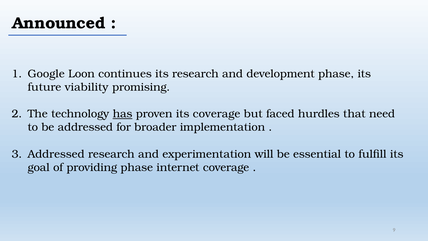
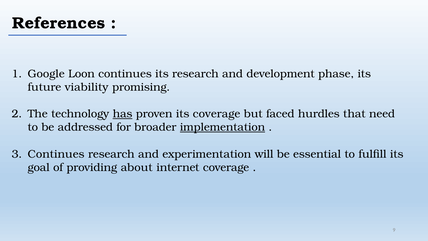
Announced: Announced -> References (59, 23)
implementation underline: none -> present (222, 127)
Addressed: Addressed -> Continues (56, 154)
providing phase: phase -> about (137, 167)
